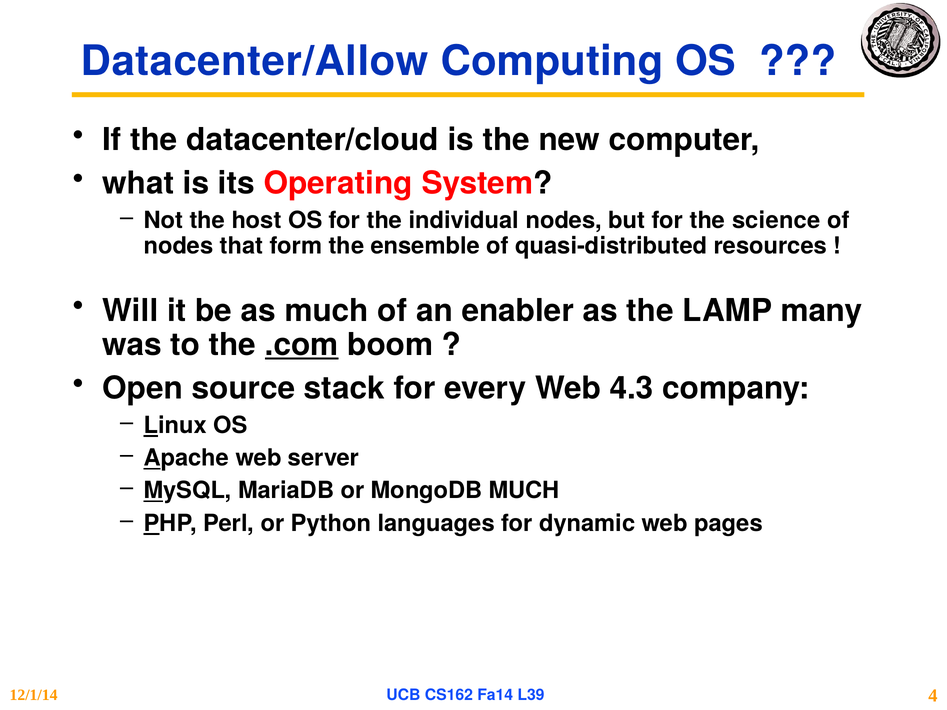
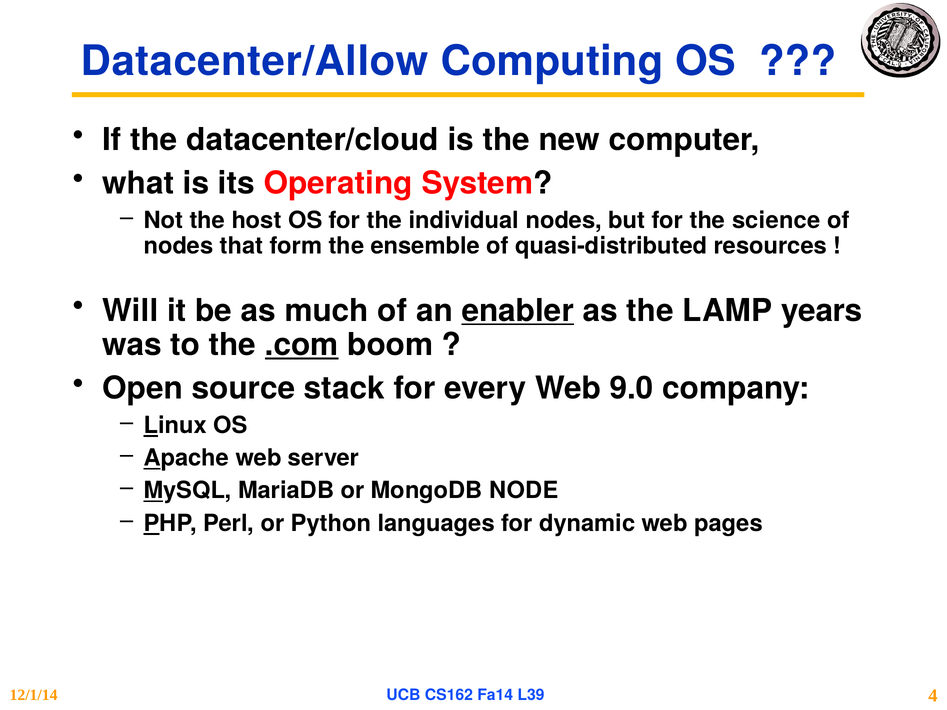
enabler underline: none -> present (518, 311)
many: many -> years (822, 311)
4.3: 4.3 -> 9.0 (632, 388)
MongoDB MUCH: MUCH -> NODE (524, 491)
